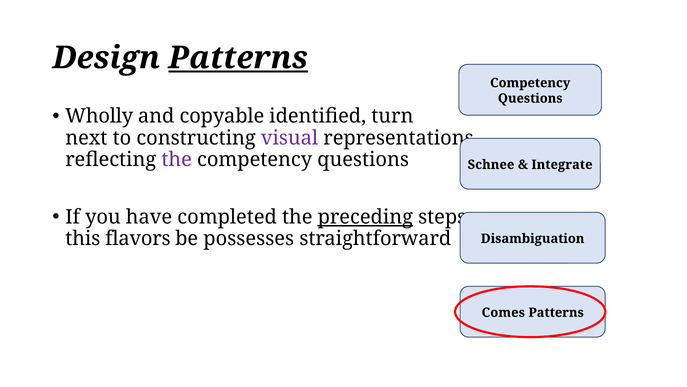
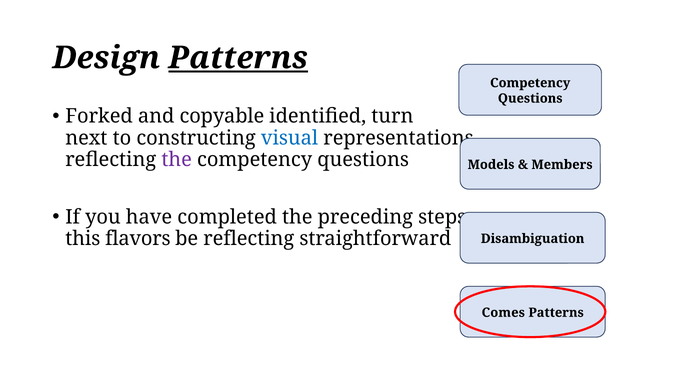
Wholly: Wholly -> Forked (99, 116)
visual colour: purple -> blue (290, 138)
Schnee: Schnee -> Models (491, 164)
Integrate: Integrate -> Members (562, 164)
preceding underline: present -> none (365, 217)
be possesses: possesses -> reflecting (249, 238)
